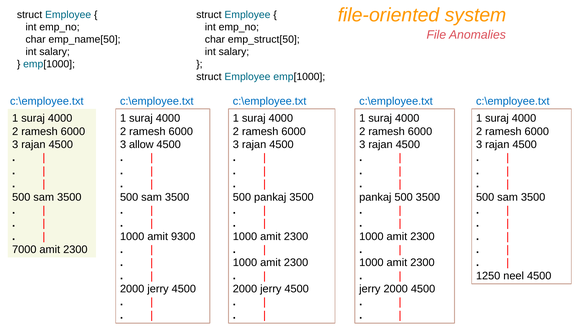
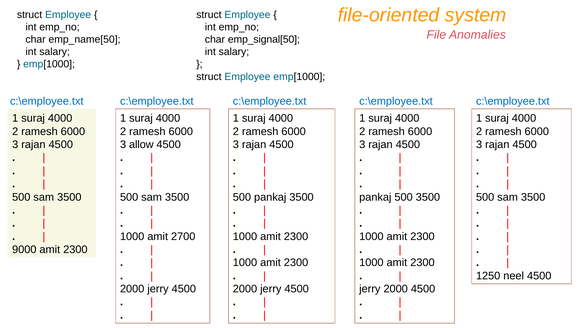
emp_struct[50: emp_struct[50 -> emp_signal[50 (264, 39)
9300: 9300 -> 2700 (183, 237)
7000: 7000 -> 9000 (24, 250)
